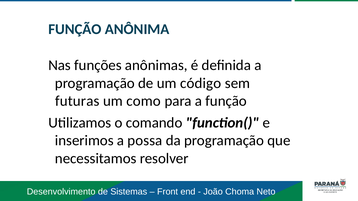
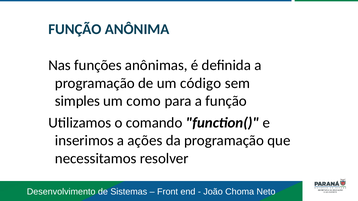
futuras: futuras -> simples (77, 101)
possa: possa -> ações (145, 141)
